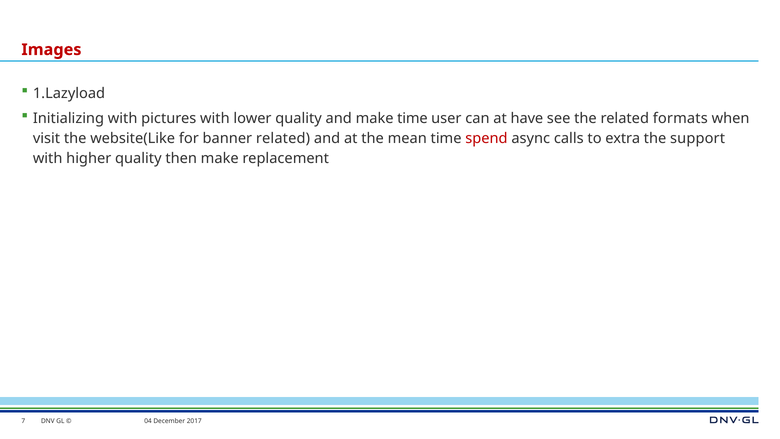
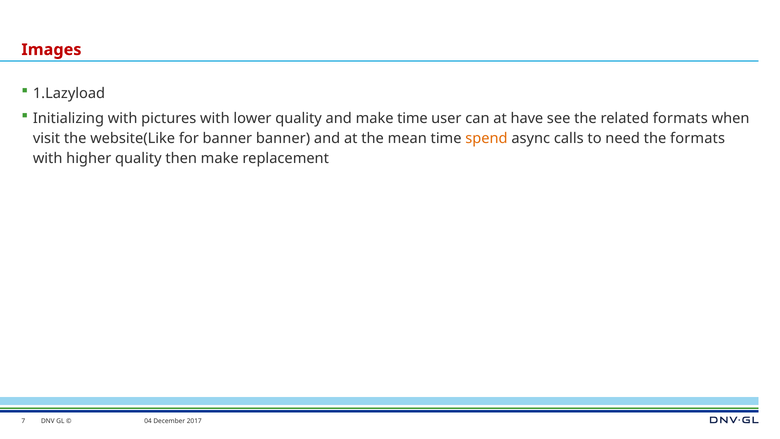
banner related: related -> banner (283, 138)
spend colour: red -> orange (486, 138)
extra: extra -> need (623, 138)
the support: support -> formats (698, 138)
